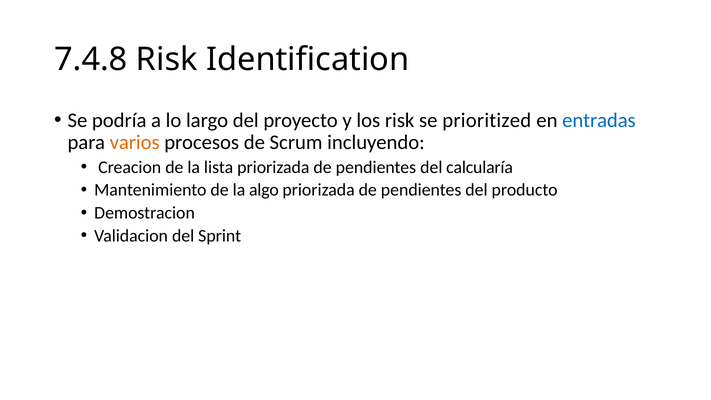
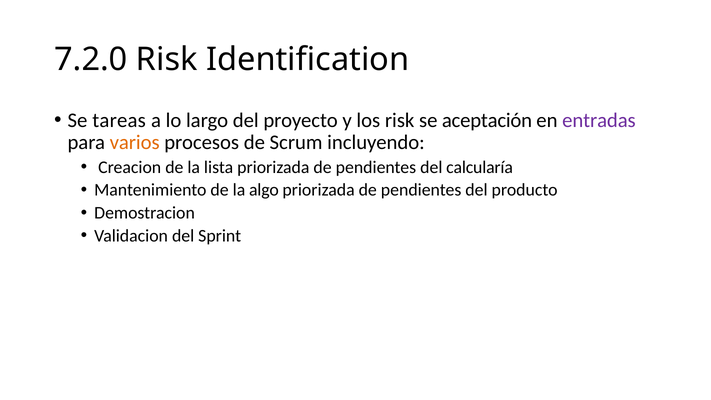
7.4.8: 7.4.8 -> 7.2.0 (91, 60)
podría: podría -> tareas (119, 120)
prioritized: prioritized -> aceptación (487, 120)
entradas colour: blue -> purple (599, 120)
